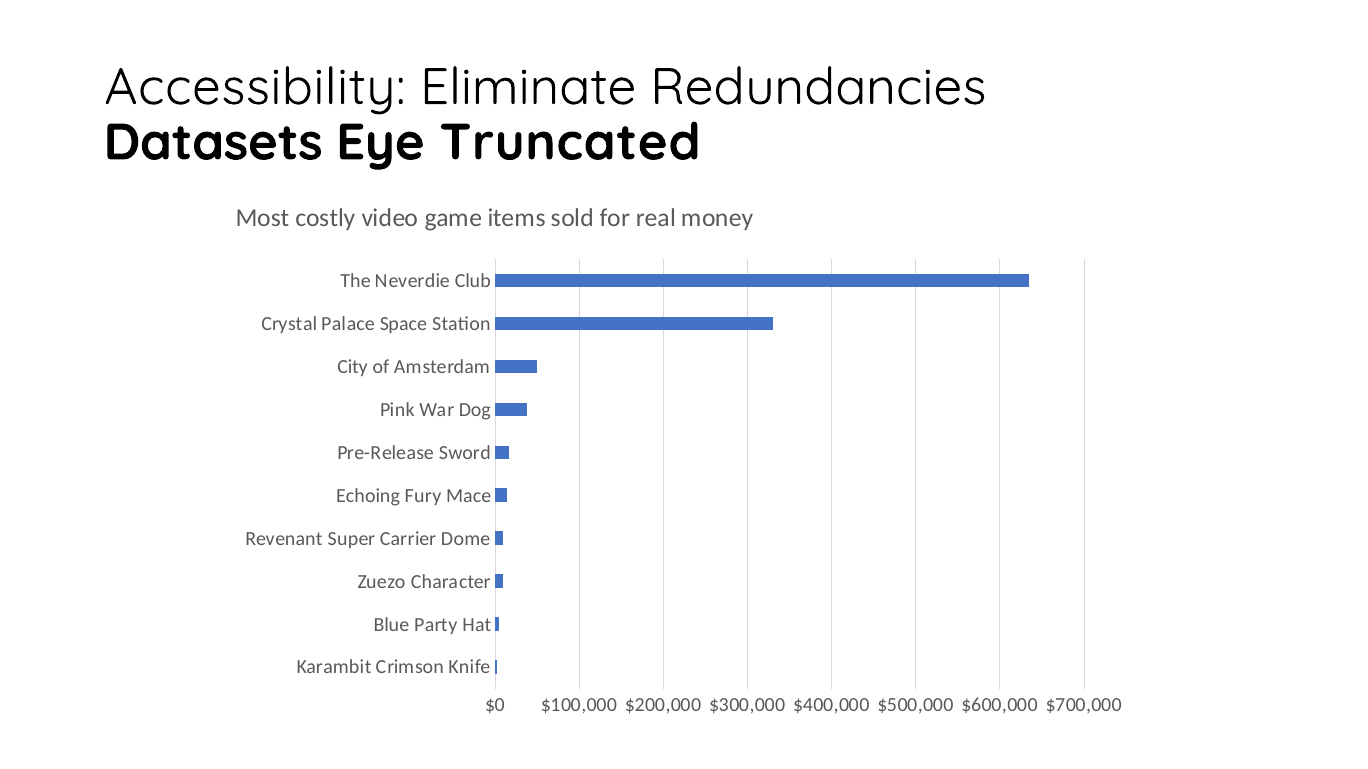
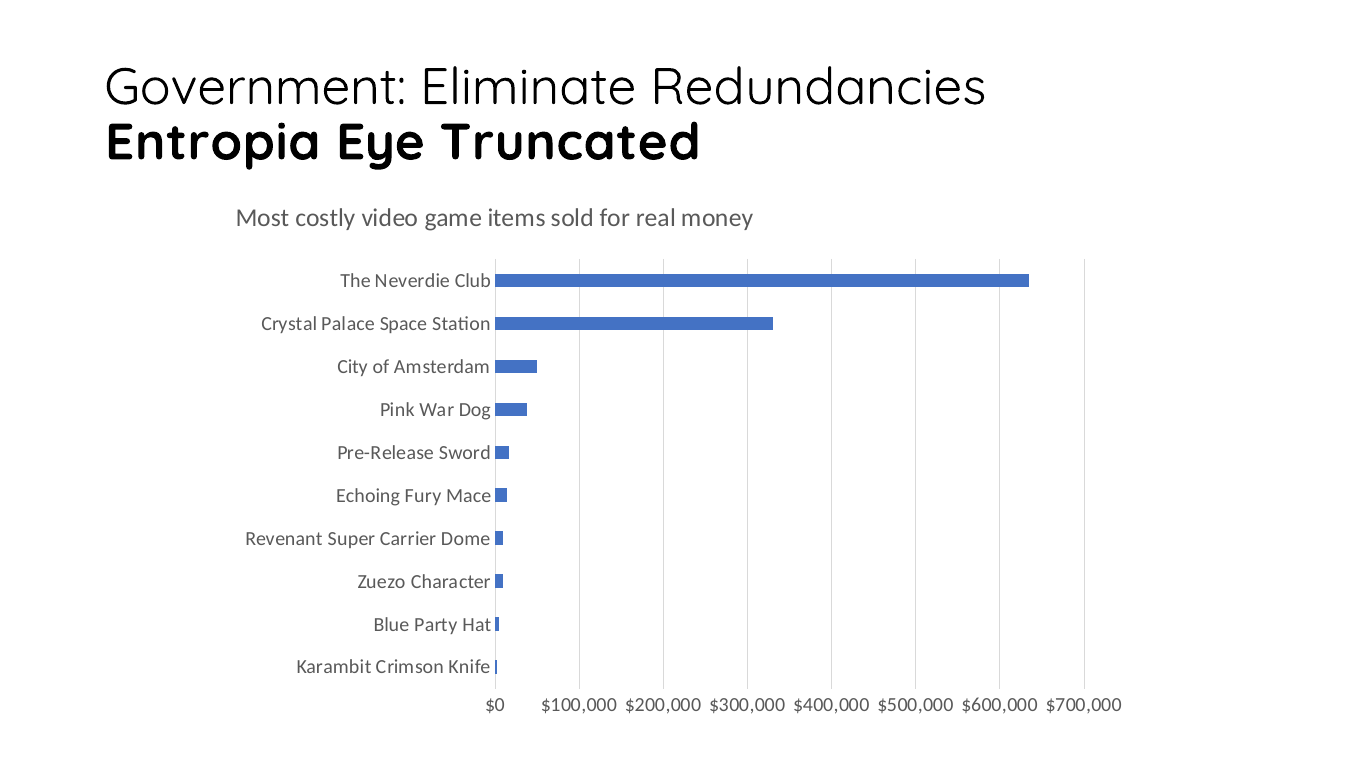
Accessibility: Accessibility -> Government (255, 87)
Datasets: Datasets -> Entropia (213, 143)
